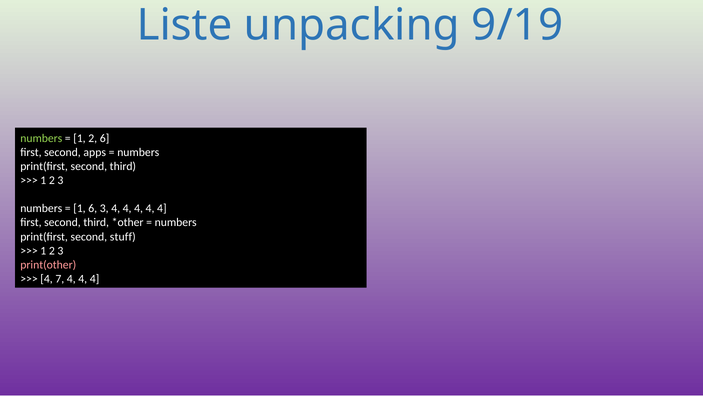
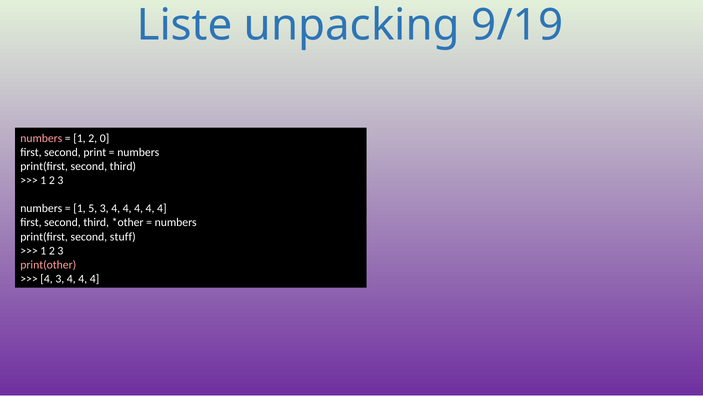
numbers colour: light green -> pink (41, 138)
2 6: 6 -> 0 (105, 138)
apps: apps -> print (95, 152)
1 6: 6 -> 5 (93, 208)
4 7: 7 -> 3 (60, 279)
